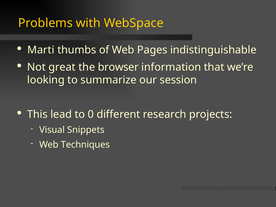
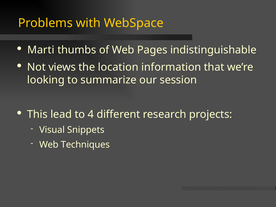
great: great -> views (62, 67)
browser: browser -> location (118, 67)
0: 0 -> 4 (91, 114)
